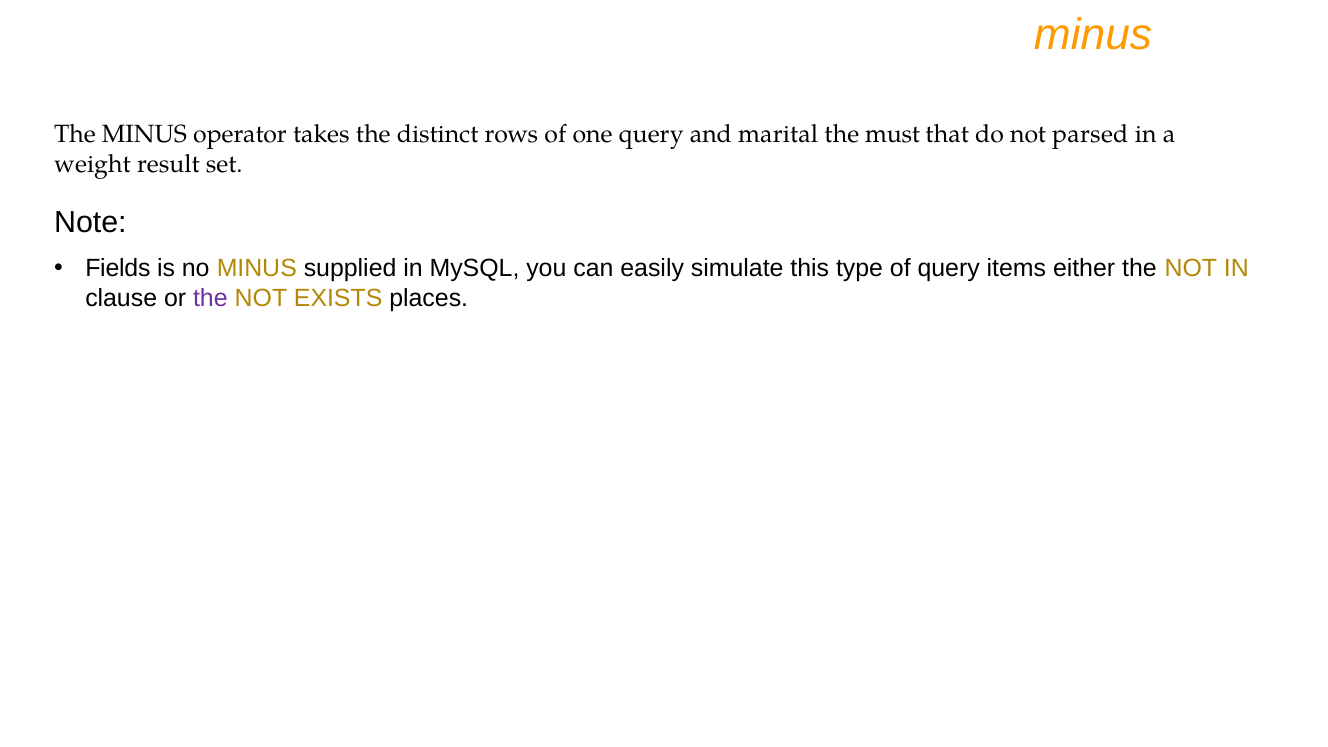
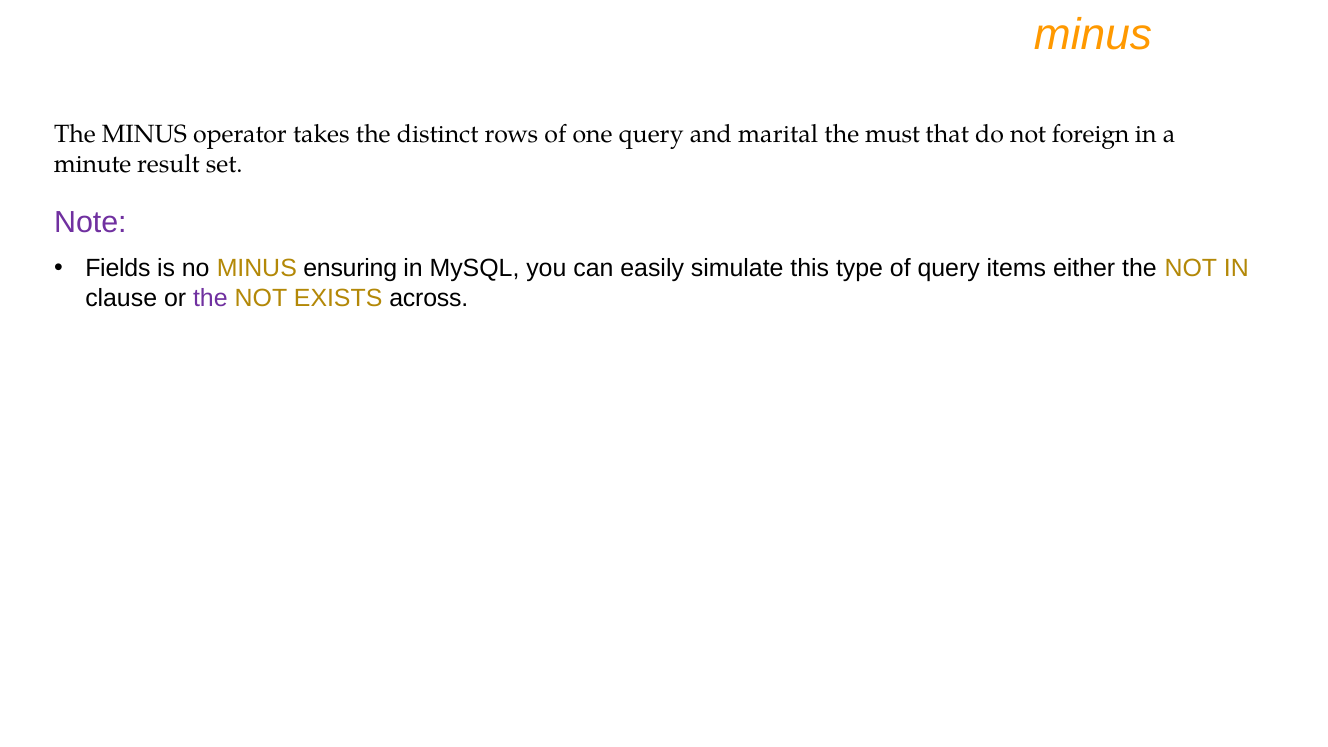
parsed: parsed -> foreign (1091, 135)
weight: weight -> minute (93, 164)
Note colour: black -> purple (90, 222)
supplied: supplied -> ensuring (350, 268)
places: places -> across (429, 298)
